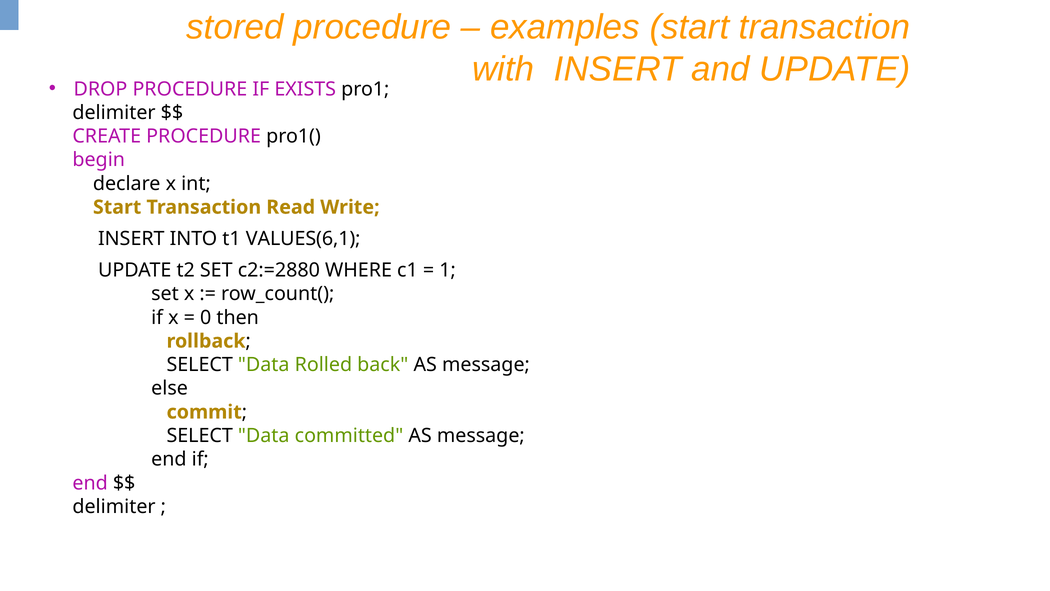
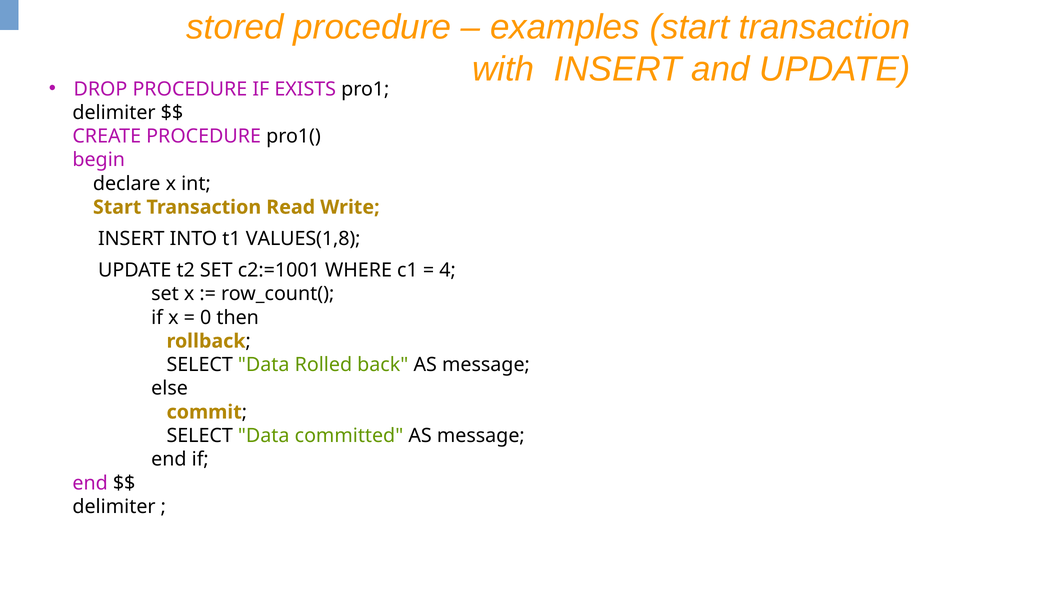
VALUES(6,1: VALUES(6,1 -> VALUES(1,8 (303, 239)
c2:=2880: c2:=2880 -> c2:=1001 (279, 270)
1: 1 -> 4 (448, 270)
